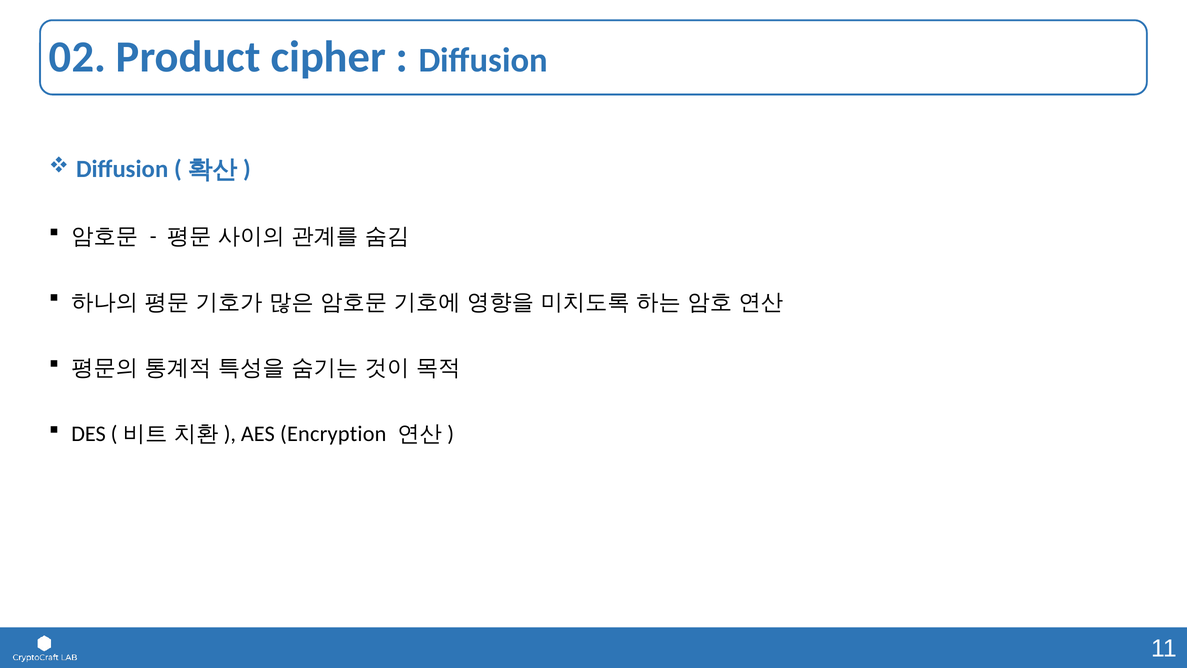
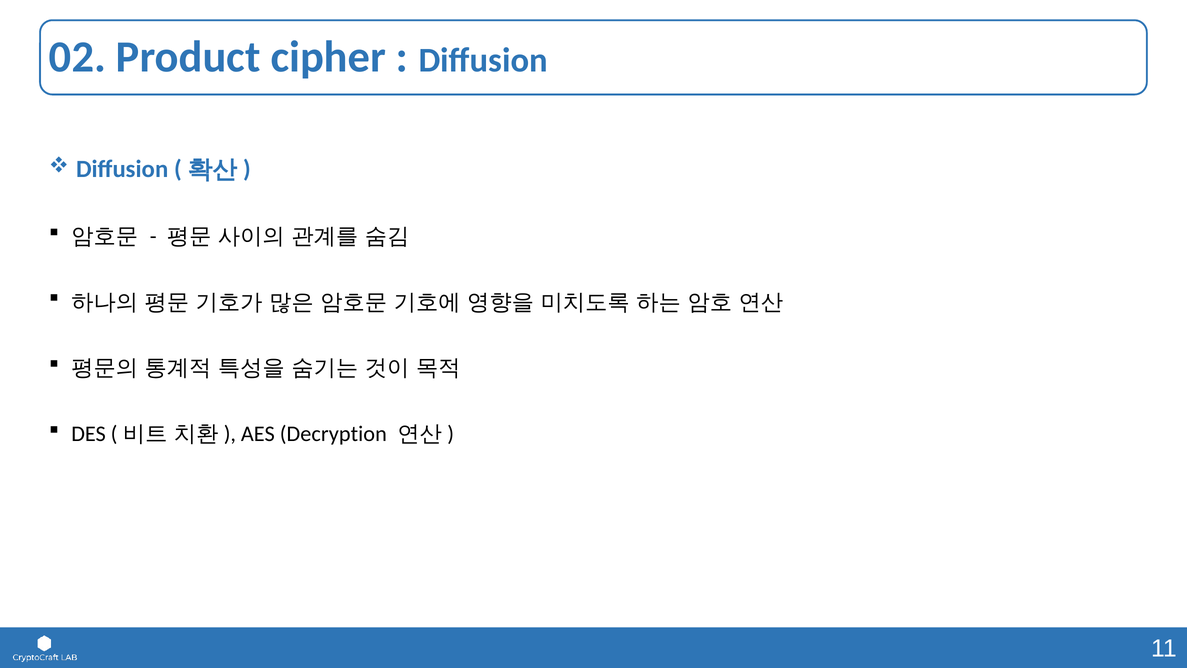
Encryption: Encryption -> Decryption (333, 434)
